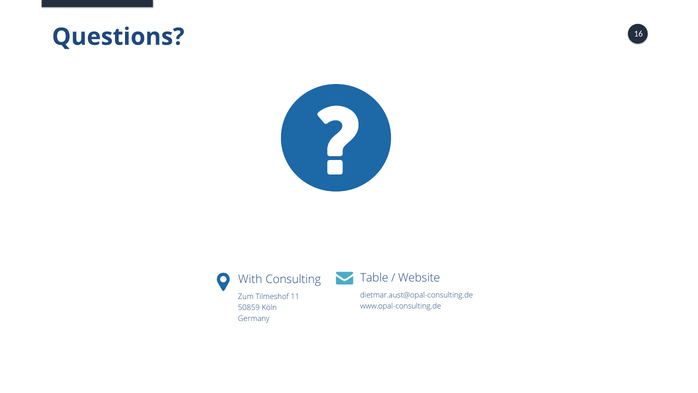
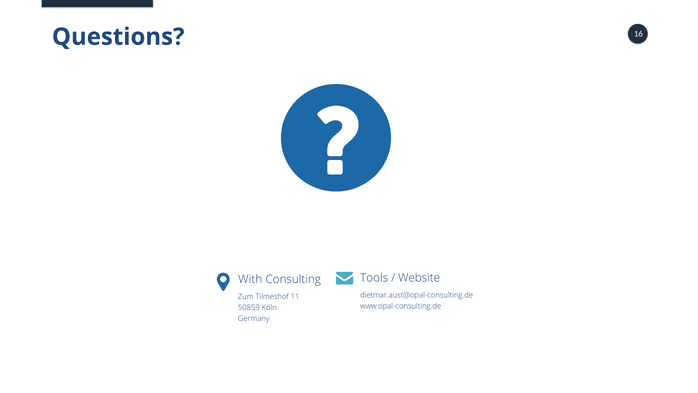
Table: Table -> Tools (374, 278)
